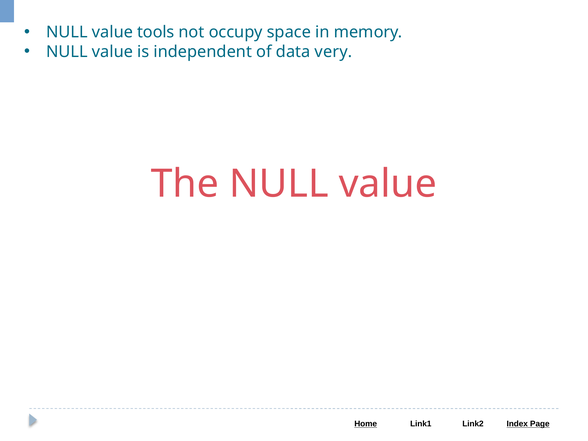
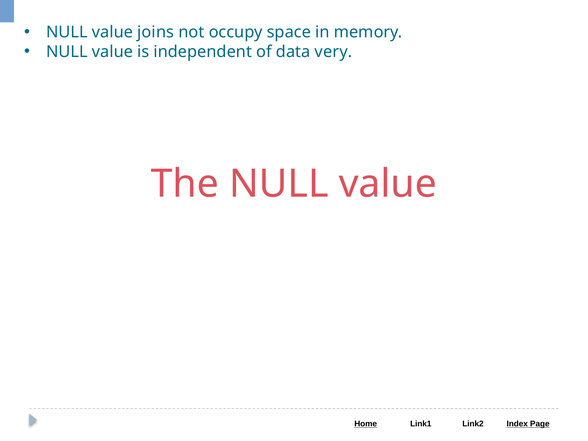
tools: tools -> joins (156, 32)
